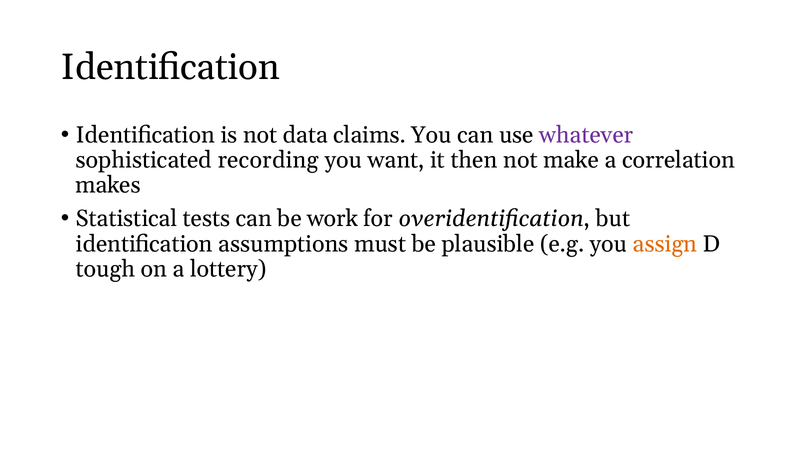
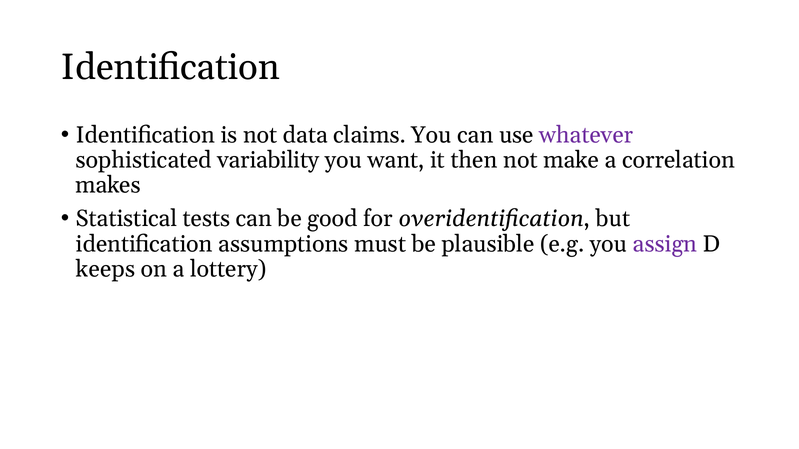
recording: recording -> variability (268, 160)
work: work -> good (332, 219)
assign colour: orange -> purple (665, 244)
tough: tough -> keeps (105, 269)
